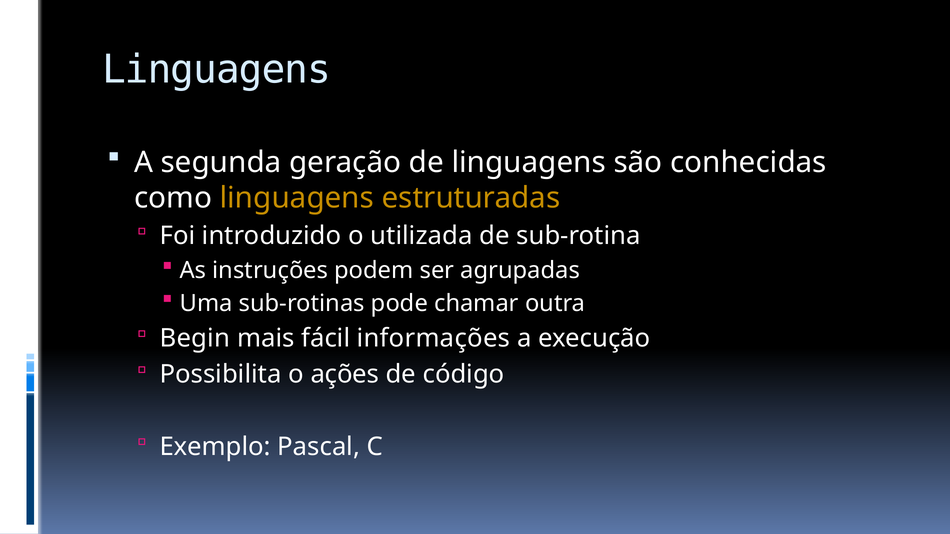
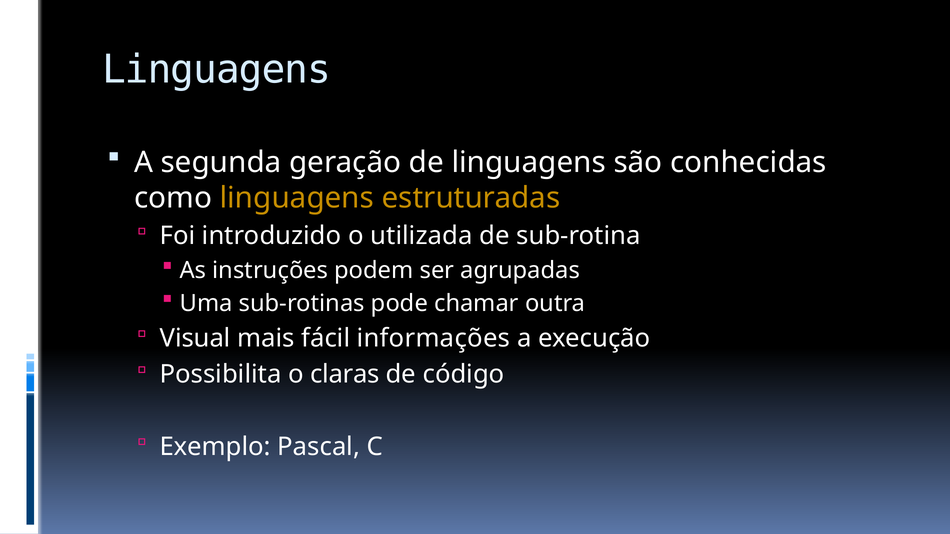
Begin: Begin -> Visual (195, 339)
ações: ações -> claras (345, 375)
